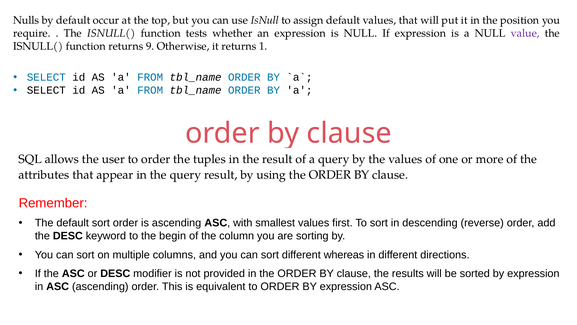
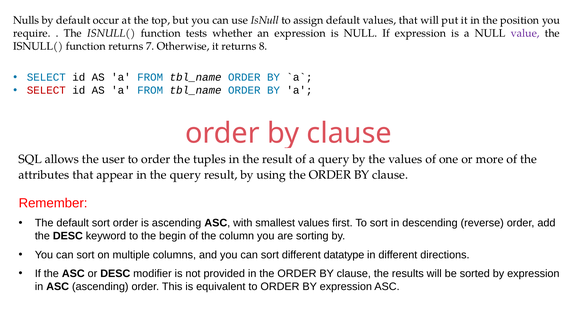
9: 9 -> 7 (150, 46)
1: 1 -> 8 (263, 46)
SELECT colour: black -> red (46, 90)
whereas: whereas -> datatype (344, 254)
